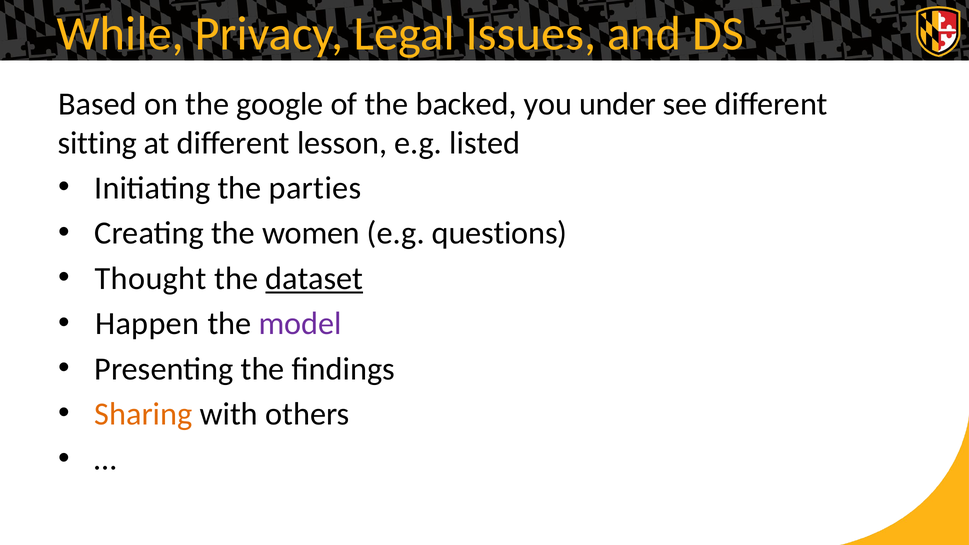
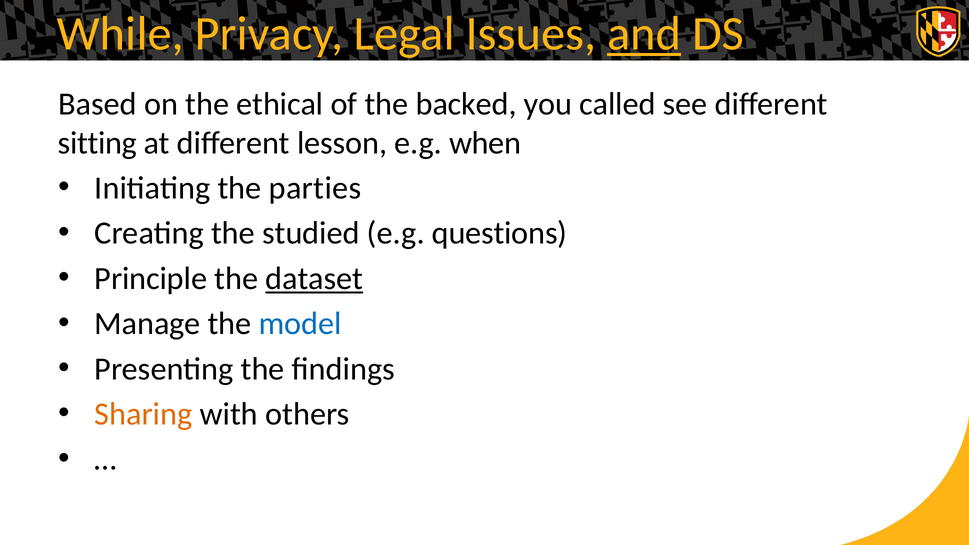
and underline: none -> present (644, 34)
google: google -> ethical (280, 104)
under: under -> called (618, 104)
listed: listed -> when (485, 143)
women: women -> studied (311, 233)
Thought: Thought -> Principle (151, 279)
Happen: Happen -> Manage (147, 324)
model colour: purple -> blue (300, 324)
